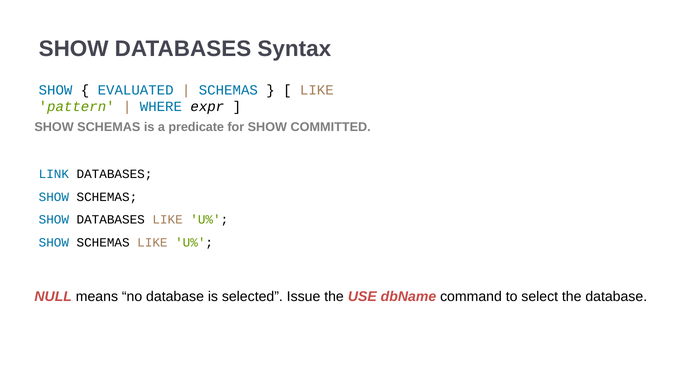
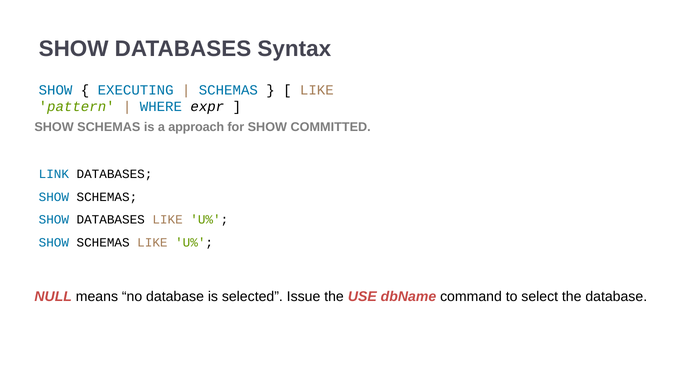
EVALUATED: EVALUATED -> EXECUTING (136, 90)
predicate: predicate -> approach (196, 127)
